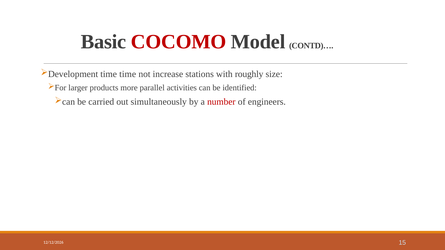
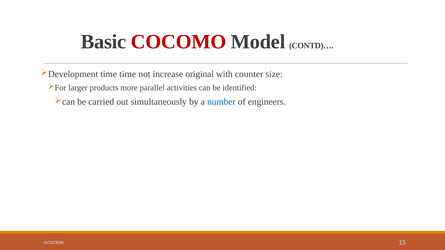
stations: stations -> original (200, 74)
roughly: roughly -> counter (249, 74)
number colour: red -> blue (221, 102)
